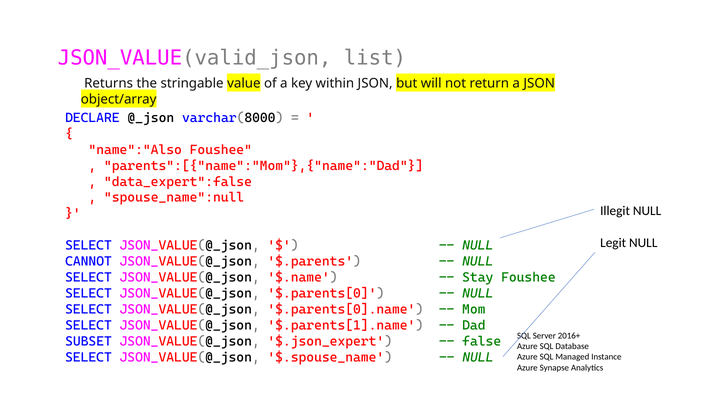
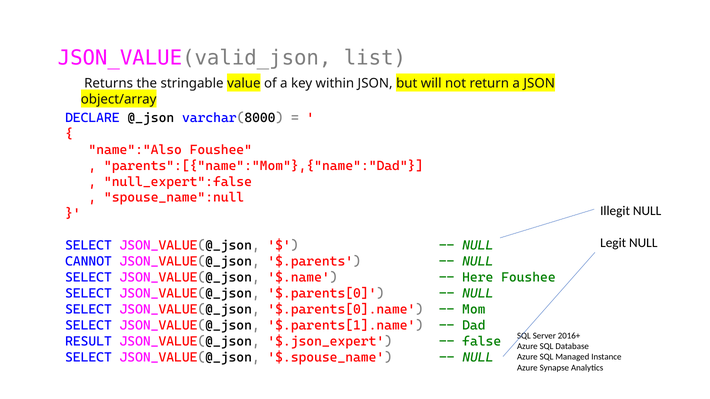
data_expert":false: data_expert":false -> null_expert":false (178, 182)
Stay: Stay -> Here (478, 278)
SUBSET: SUBSET -> RESULT (88, 342)
